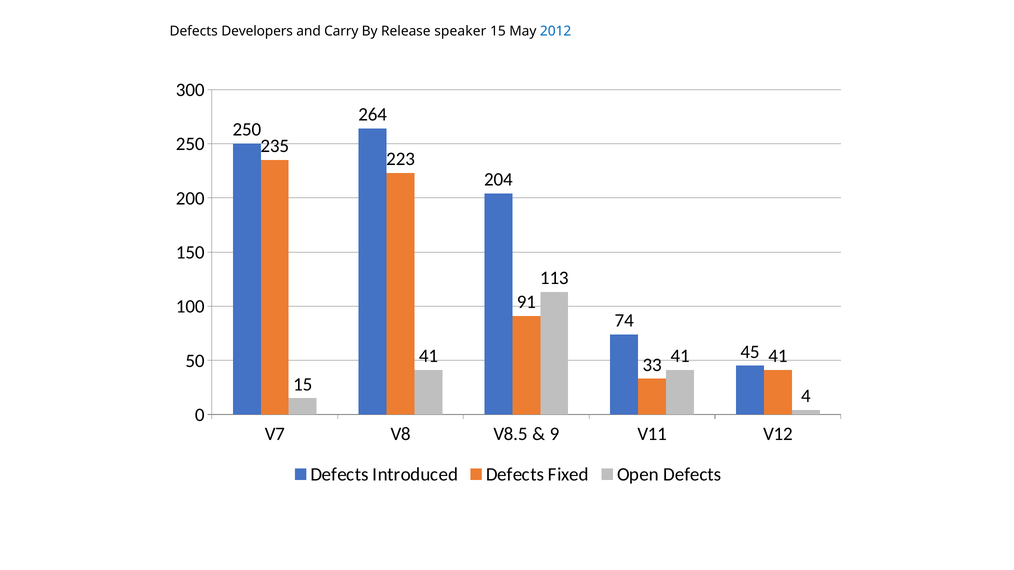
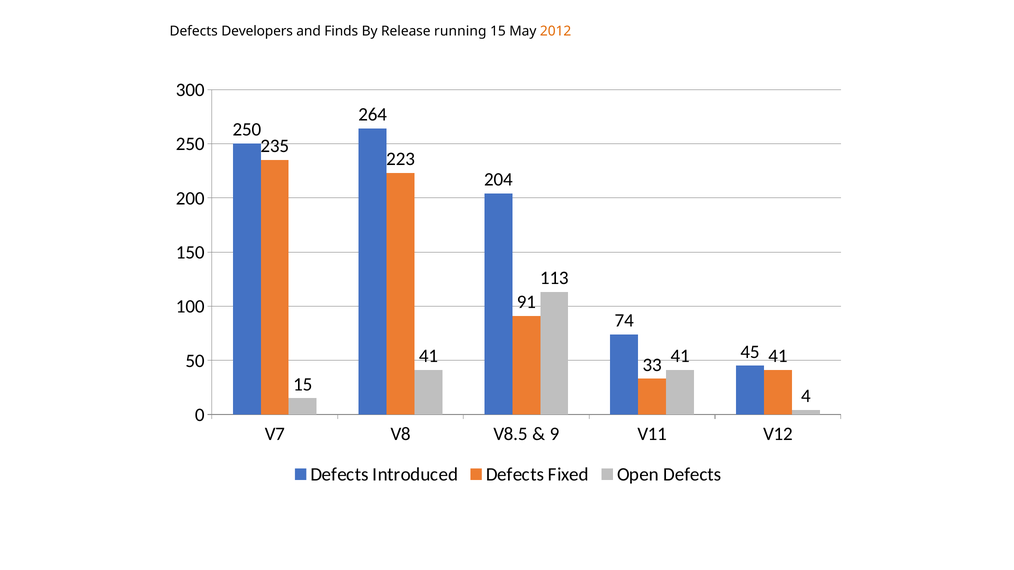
Carry: Carry -> Finds (341, 31)
speaker: speaker -> running (460, 31)
2012 colour: blue -> orange (556, 31)
